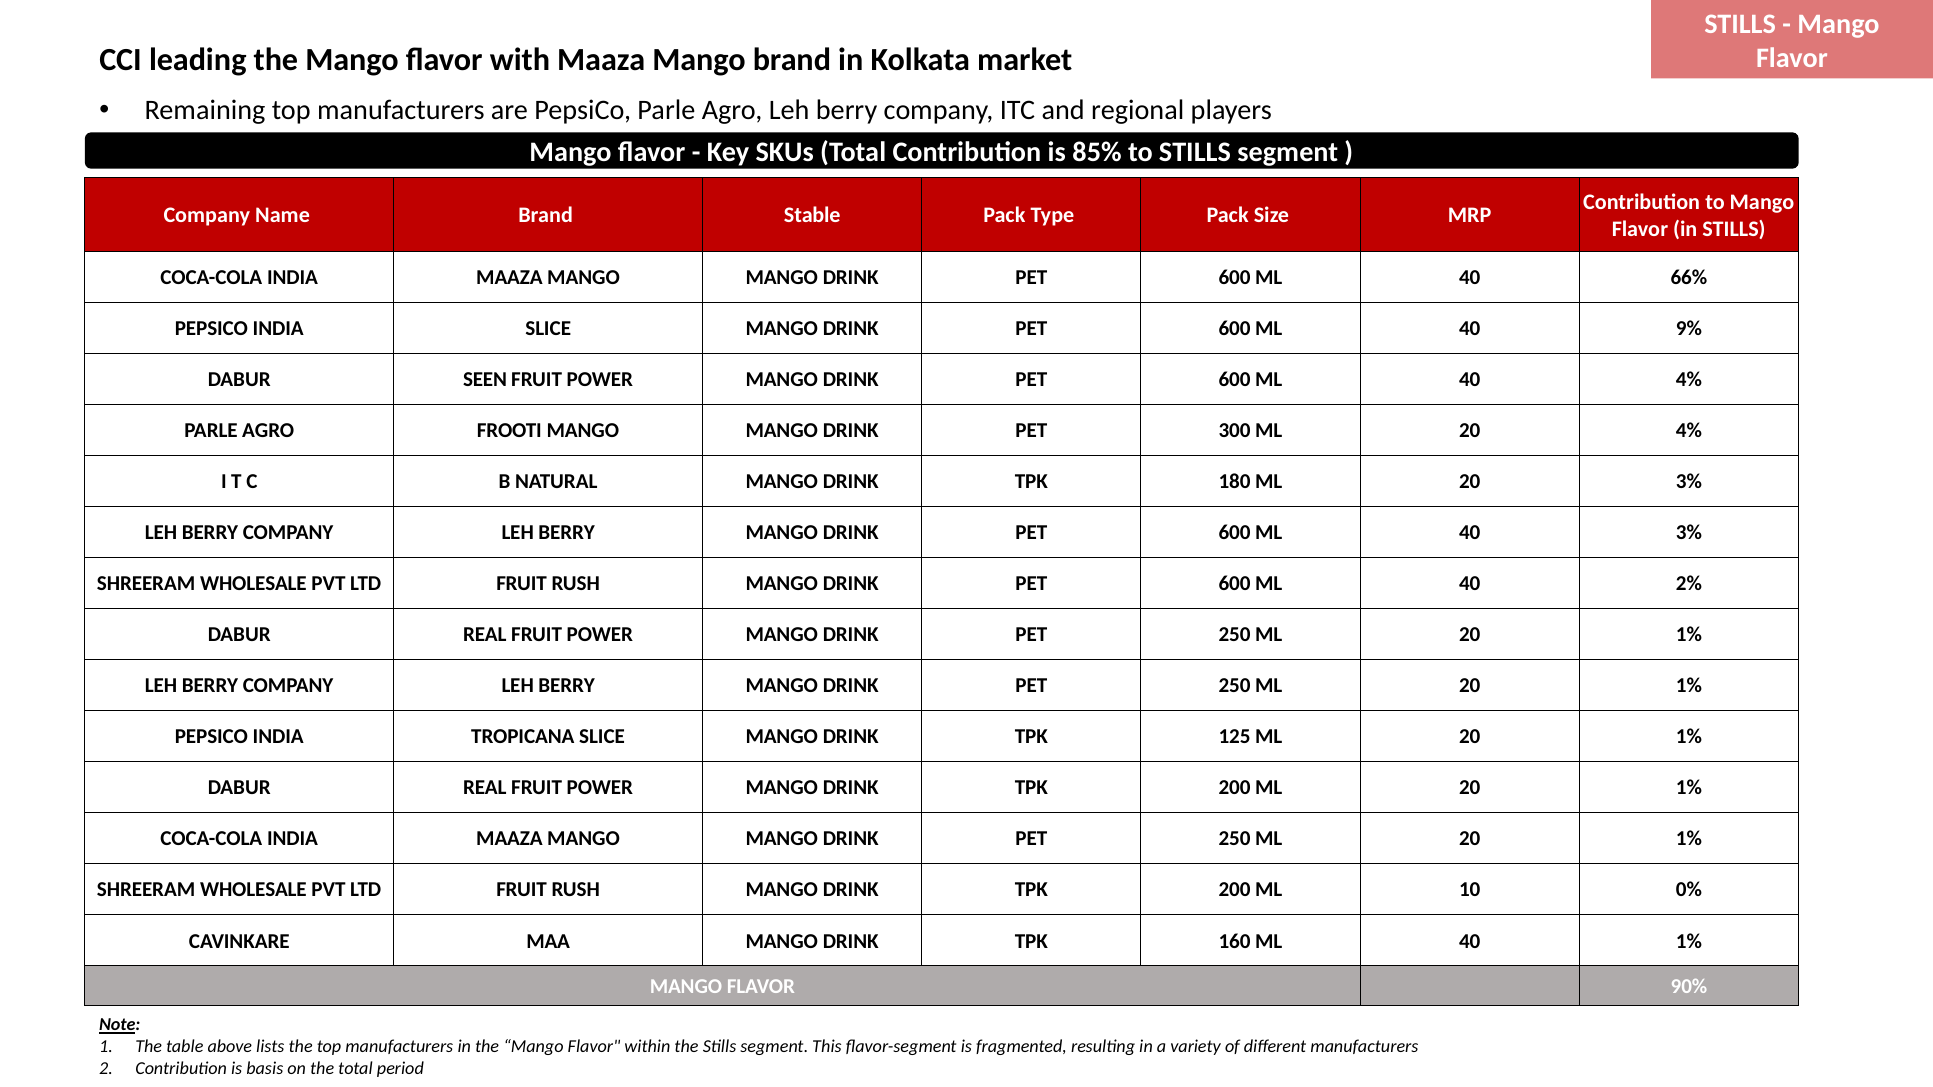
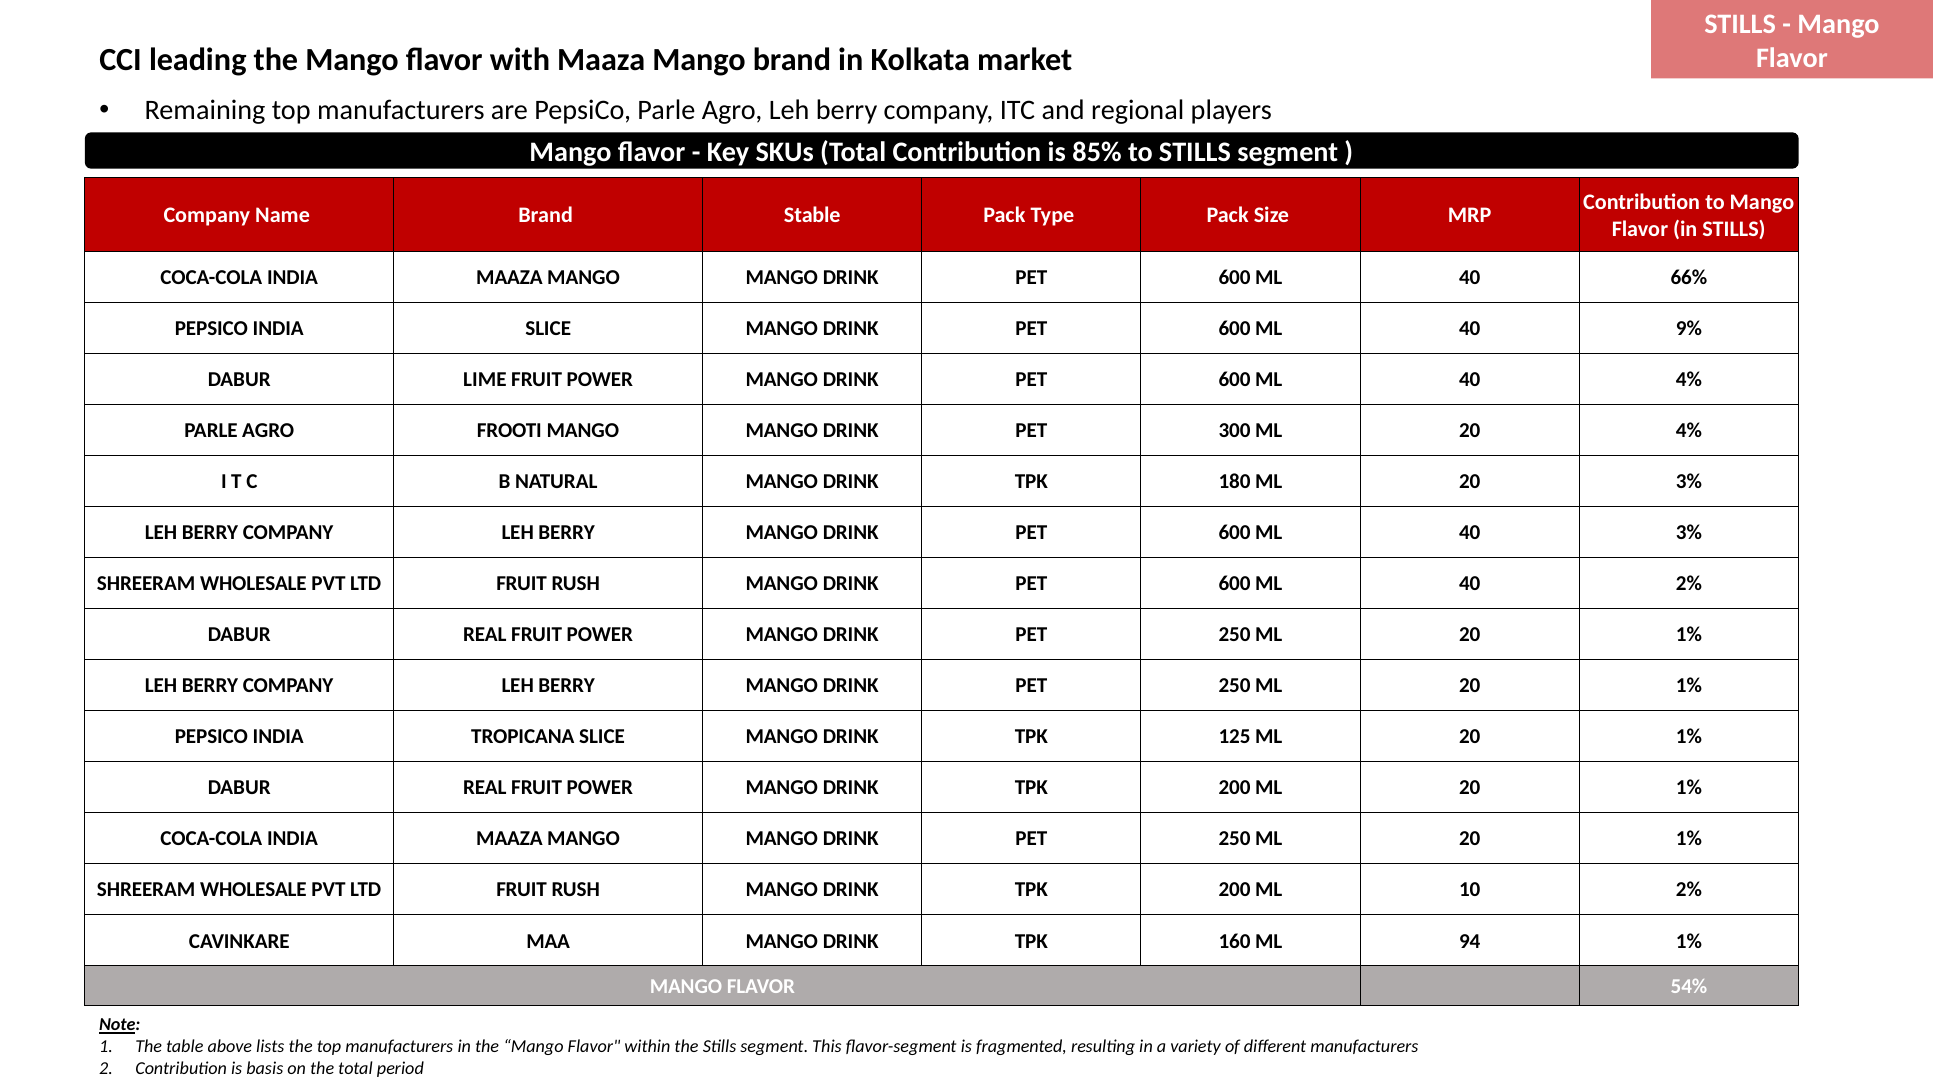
SEEN: SEEN -> LIME (485, 380)
10 0%: 0% -> 2% (1689, 890)
160 ML 40: 40 -> 94 (1470, 941)
90%: 90% -> 54% (1689, 986)
